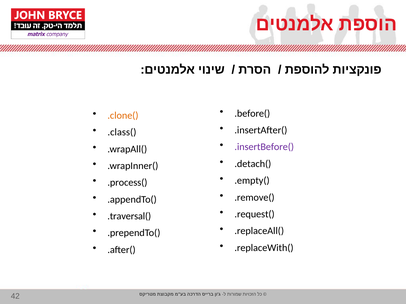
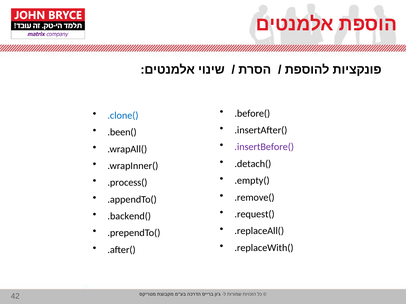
.clone( colour: orange -> blue (123, 116)
.class(: .class( -> .been( (122, 132)
.traversal(: .traversal( -> .backend( (129, 217)
